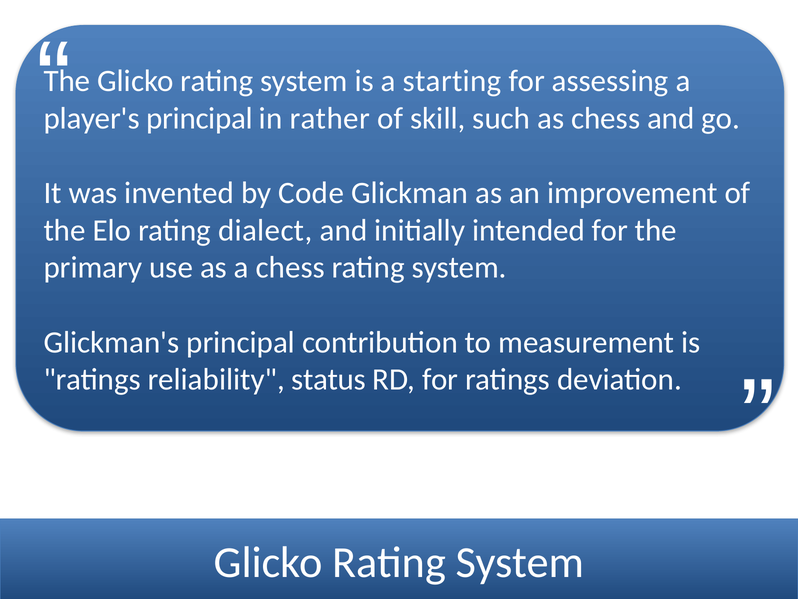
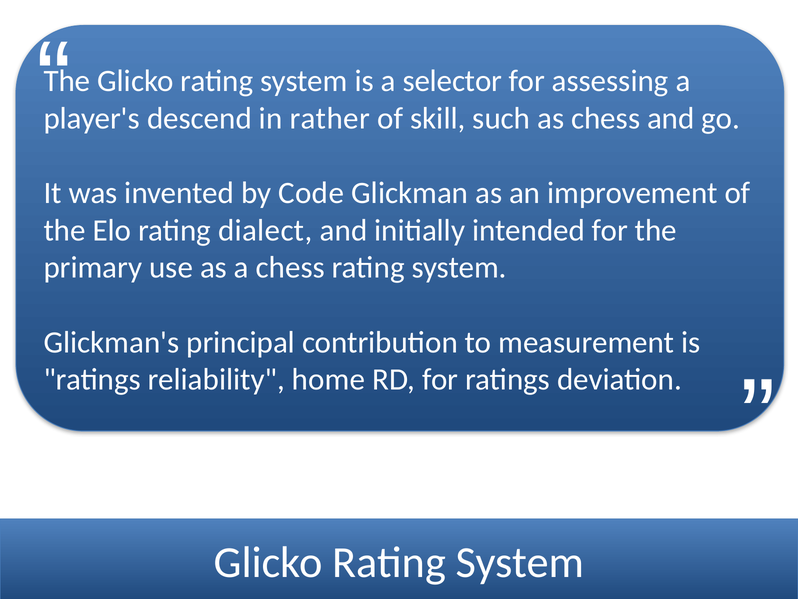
starting: starting -> selector (452, 81)
player's principal: principal -> descend (200, 118)
status: status -> home (329, 379)
